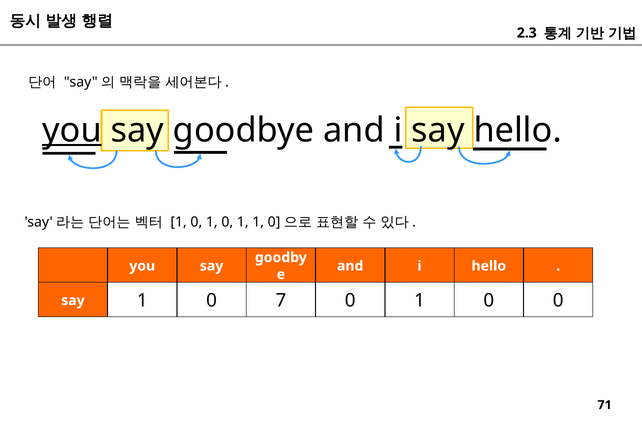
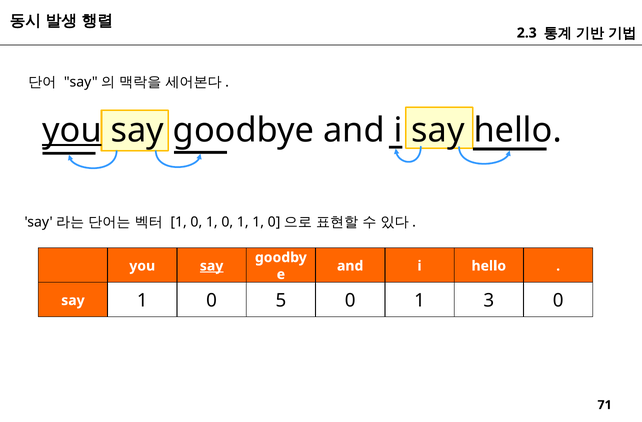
say underline: none -> present (212, 266)
7: 7 -> 5 (281, 301)
0: 0 -> 3 (489, 301)
